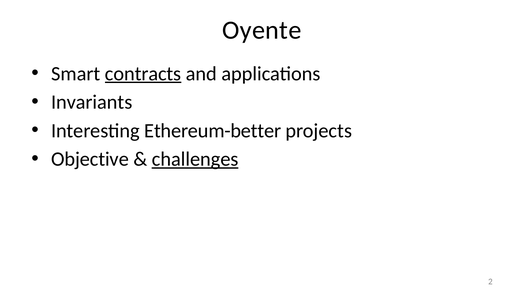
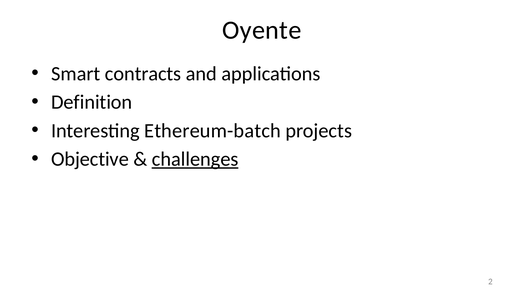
contracts underline: present -> none (143, 74)
Invariants: Invariants -> Definition (92, 102)
Ethereum-better: Ethereum-better -> Ethereum-batch (213, 131)
